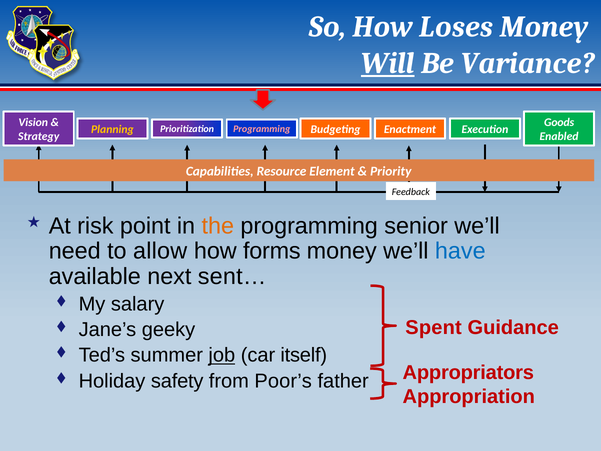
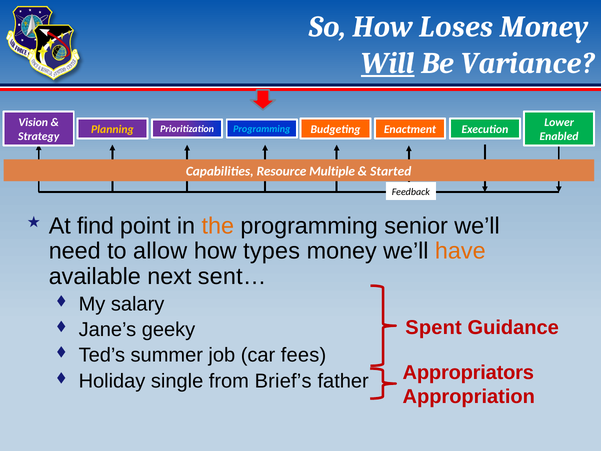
Goods: Goods -> Lower (559, 122)
Programming colour: pink -> light blue (262, 129)
Element: Element -> Multiple (332, 171)
Priority: Priority -> Started (391, 171)
risk: risk -> find (95, 226)
forms: forms -> types (272, 251)
have colour: blue -> orange (460, 251)
job underline: present -> none (222, 355)
itself: itself -> fees (304, 355)
safety: safety -> single (177, 381)
Poor’s: Poor’s -> Brief’s (283, 381)
